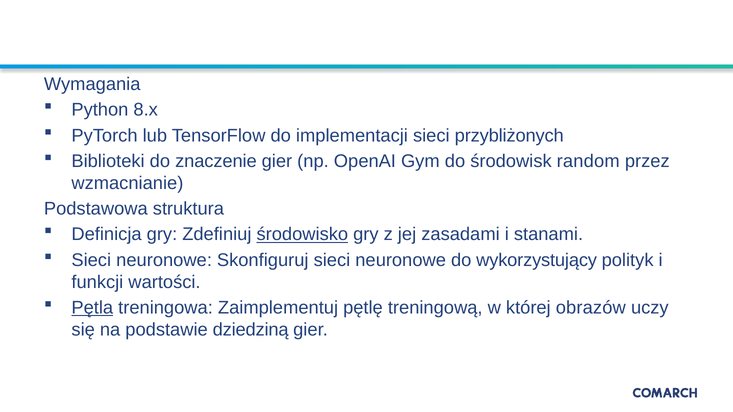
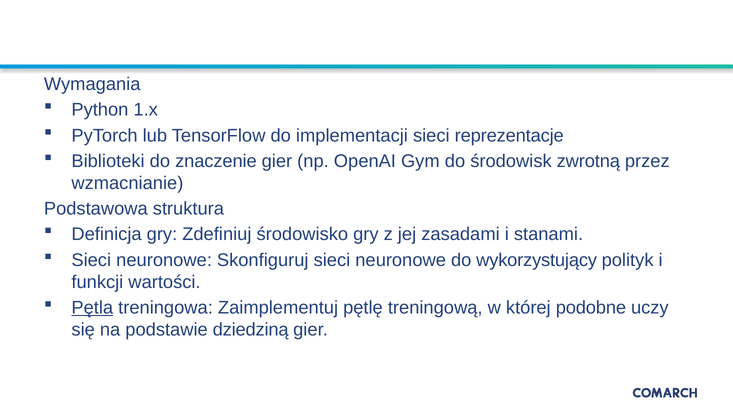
8.x: 8.x -> 1.x (146, 110)
przybliżonych: przybliżonych -> reprezentacje (509, 136)
random: random -> zwrotną (588, 161)
środowisko underline: present -> none (302, 235)
obrazów: obrazów -> podobne (591, 308)
